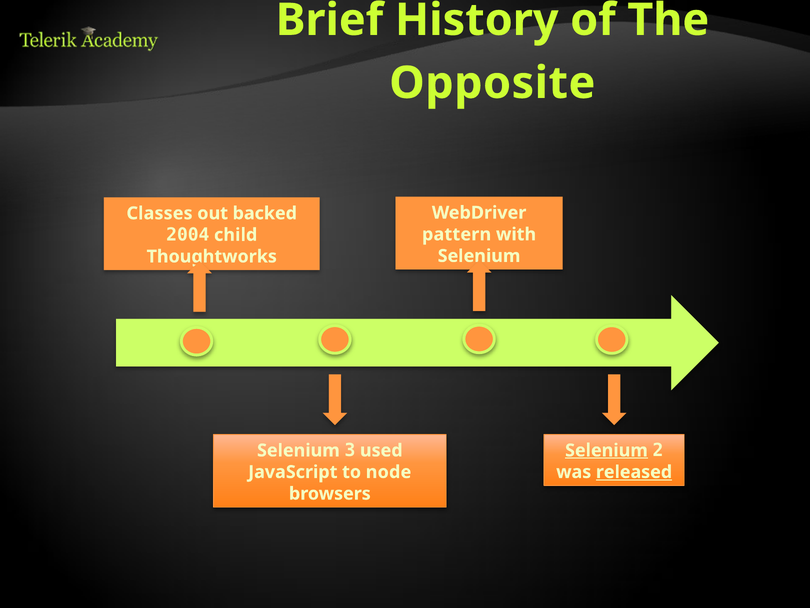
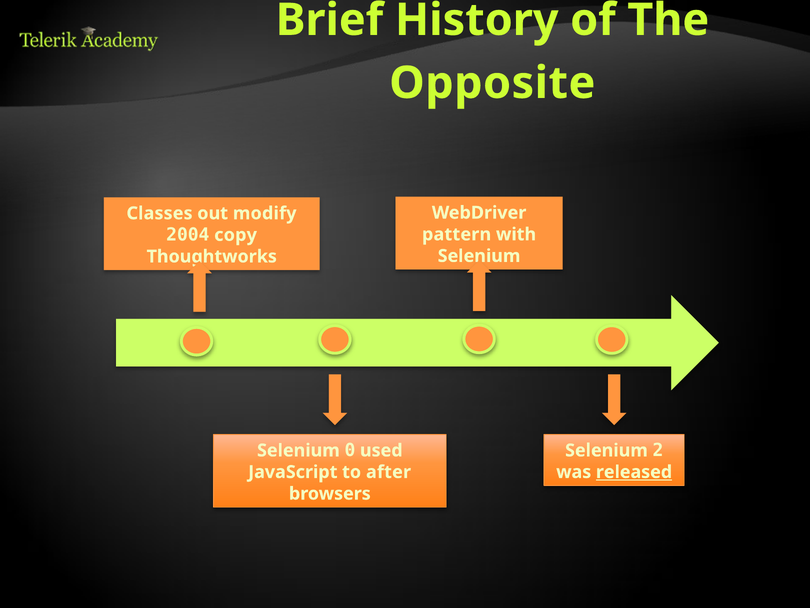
backed: backed -> modify (265, 213)
child: child -> copy (236, 235)
3: 3 -> 0 (350, 450)
Selenium underline: present -> none (606, 450)
node: node -> after (389, 472)
